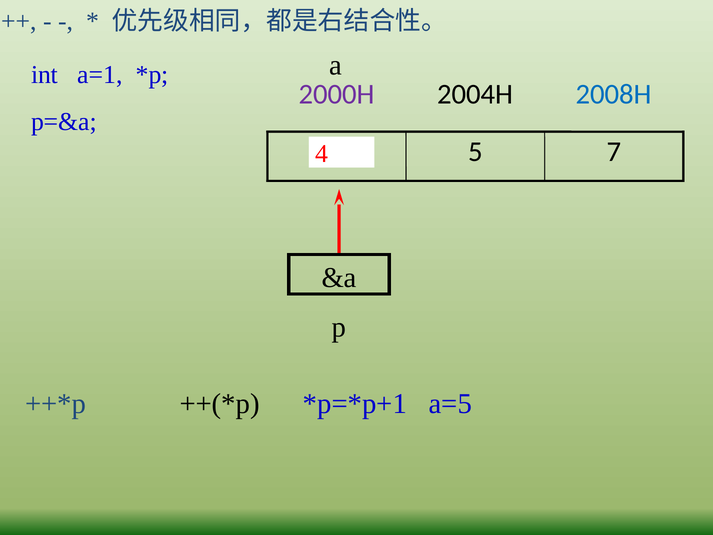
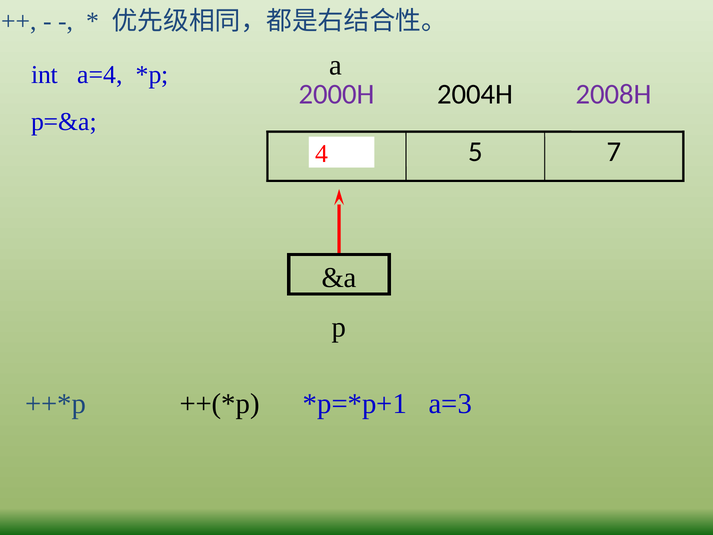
a=1: a=1 -> a=4 (100, 75)
2008H colour: blue -> purple (614, 94)
a=5: a=5 -> a=3 (450, 404)
